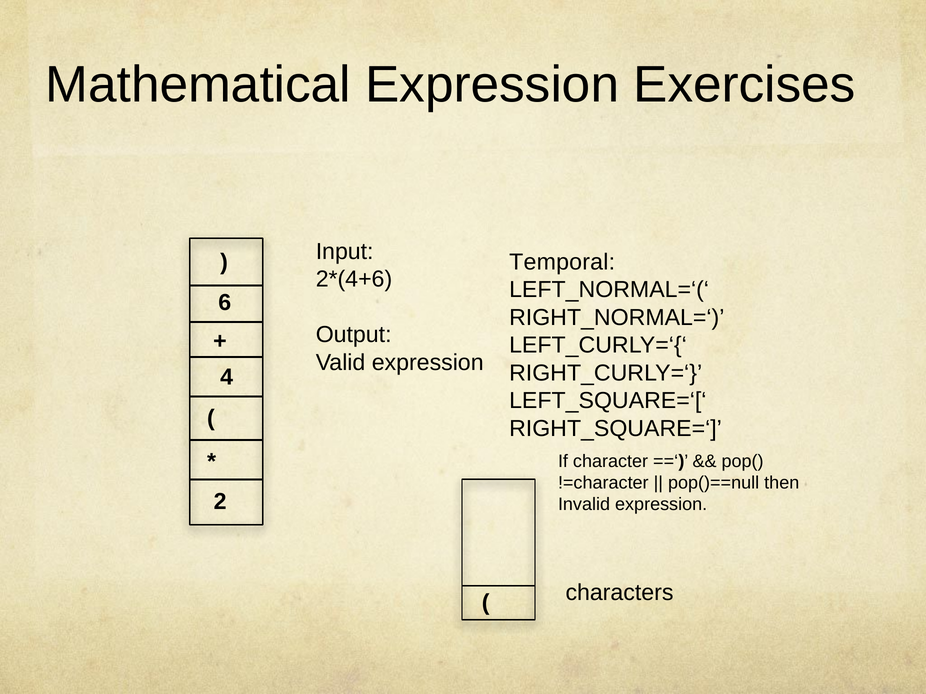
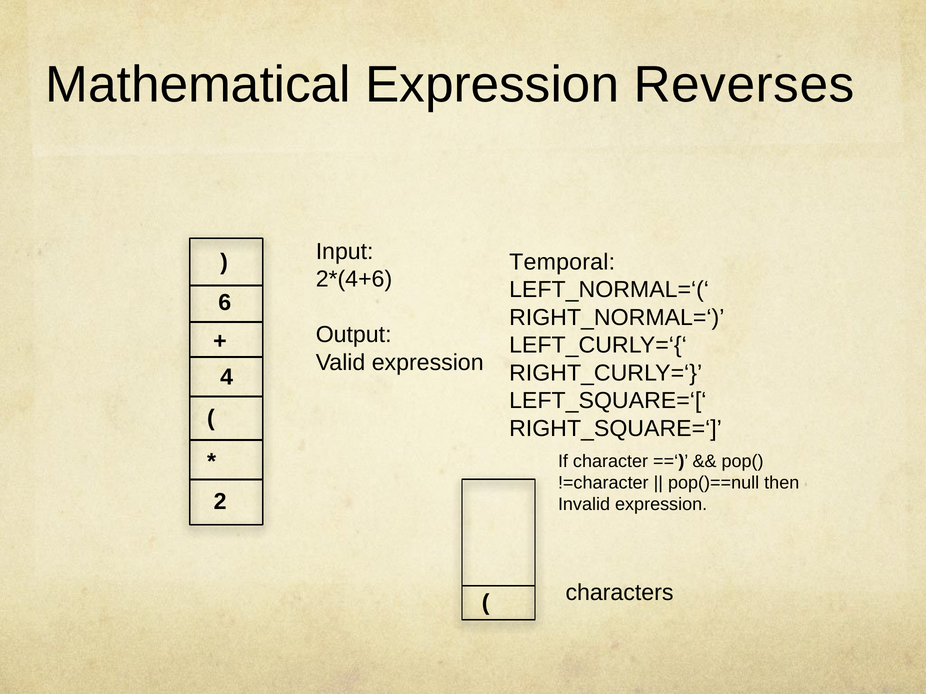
Exercises: Exercises -> Reverses (744, 85)
